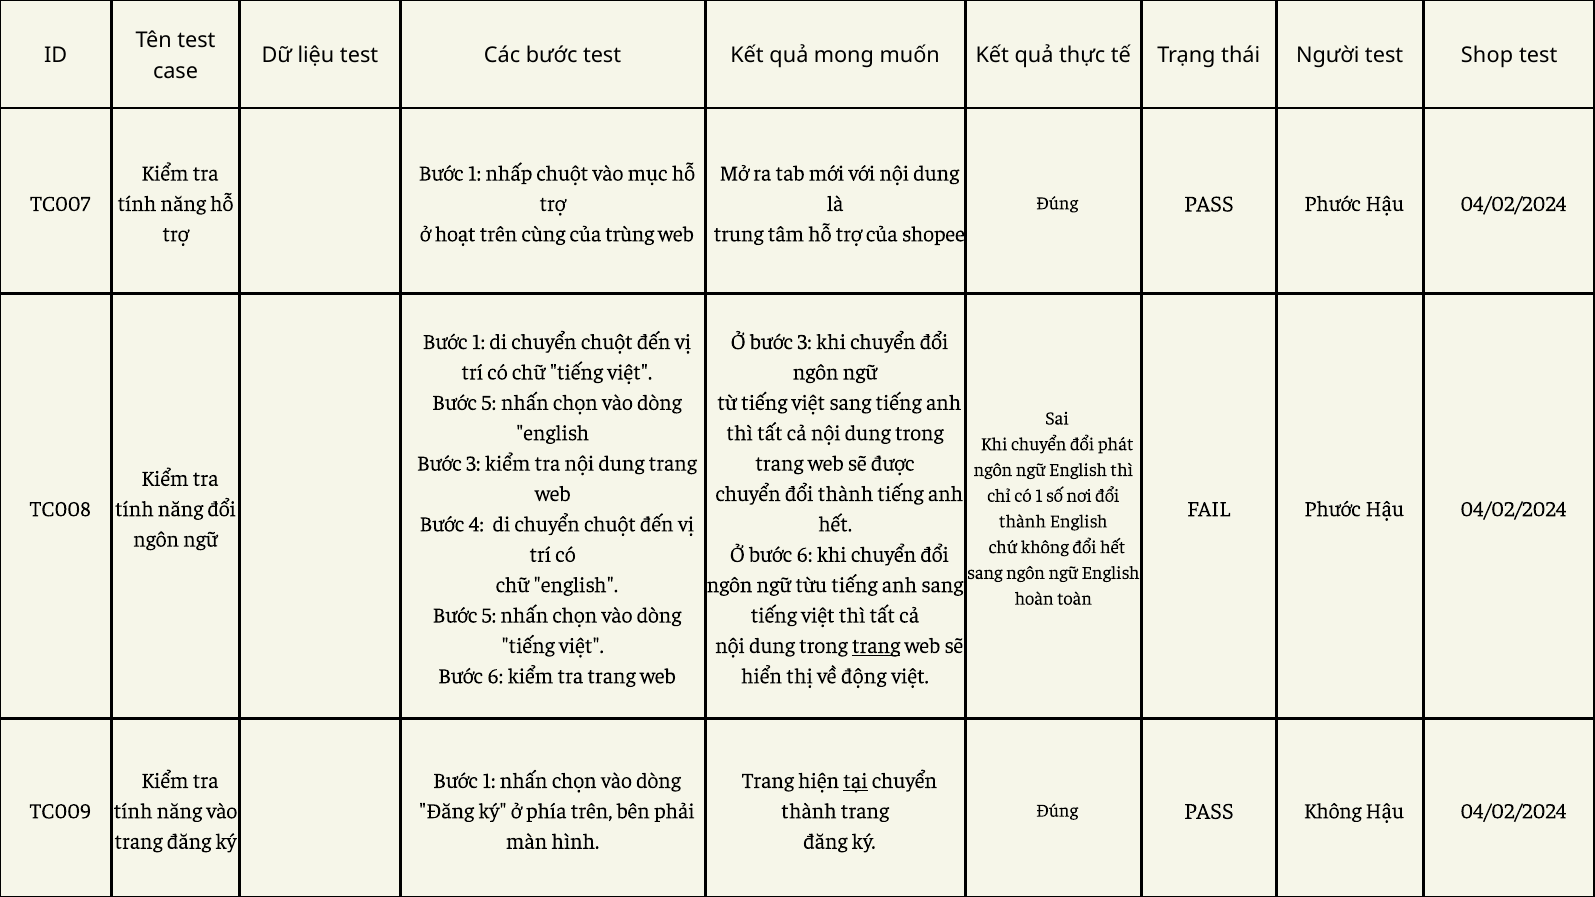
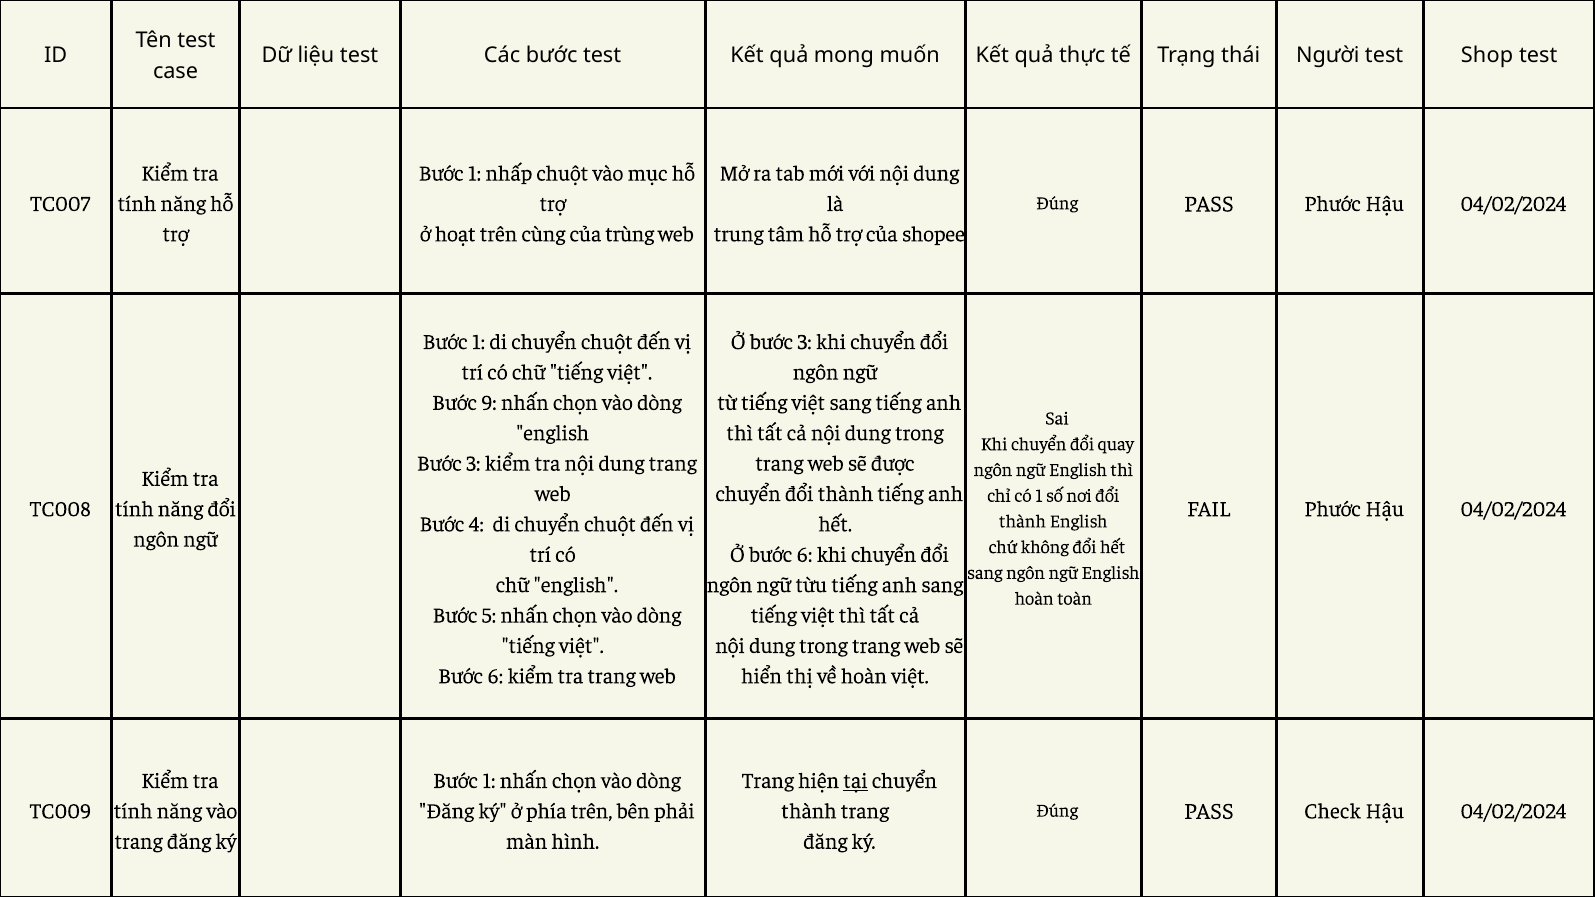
5: 5 -> 9 (489, 403)
phát: phát -> quay (1116, 444)
trang underline: present -> none (876, 646)
về động: động -> hoàn (864, 676)
PASS Không: Không -> Check (1332, 811)
